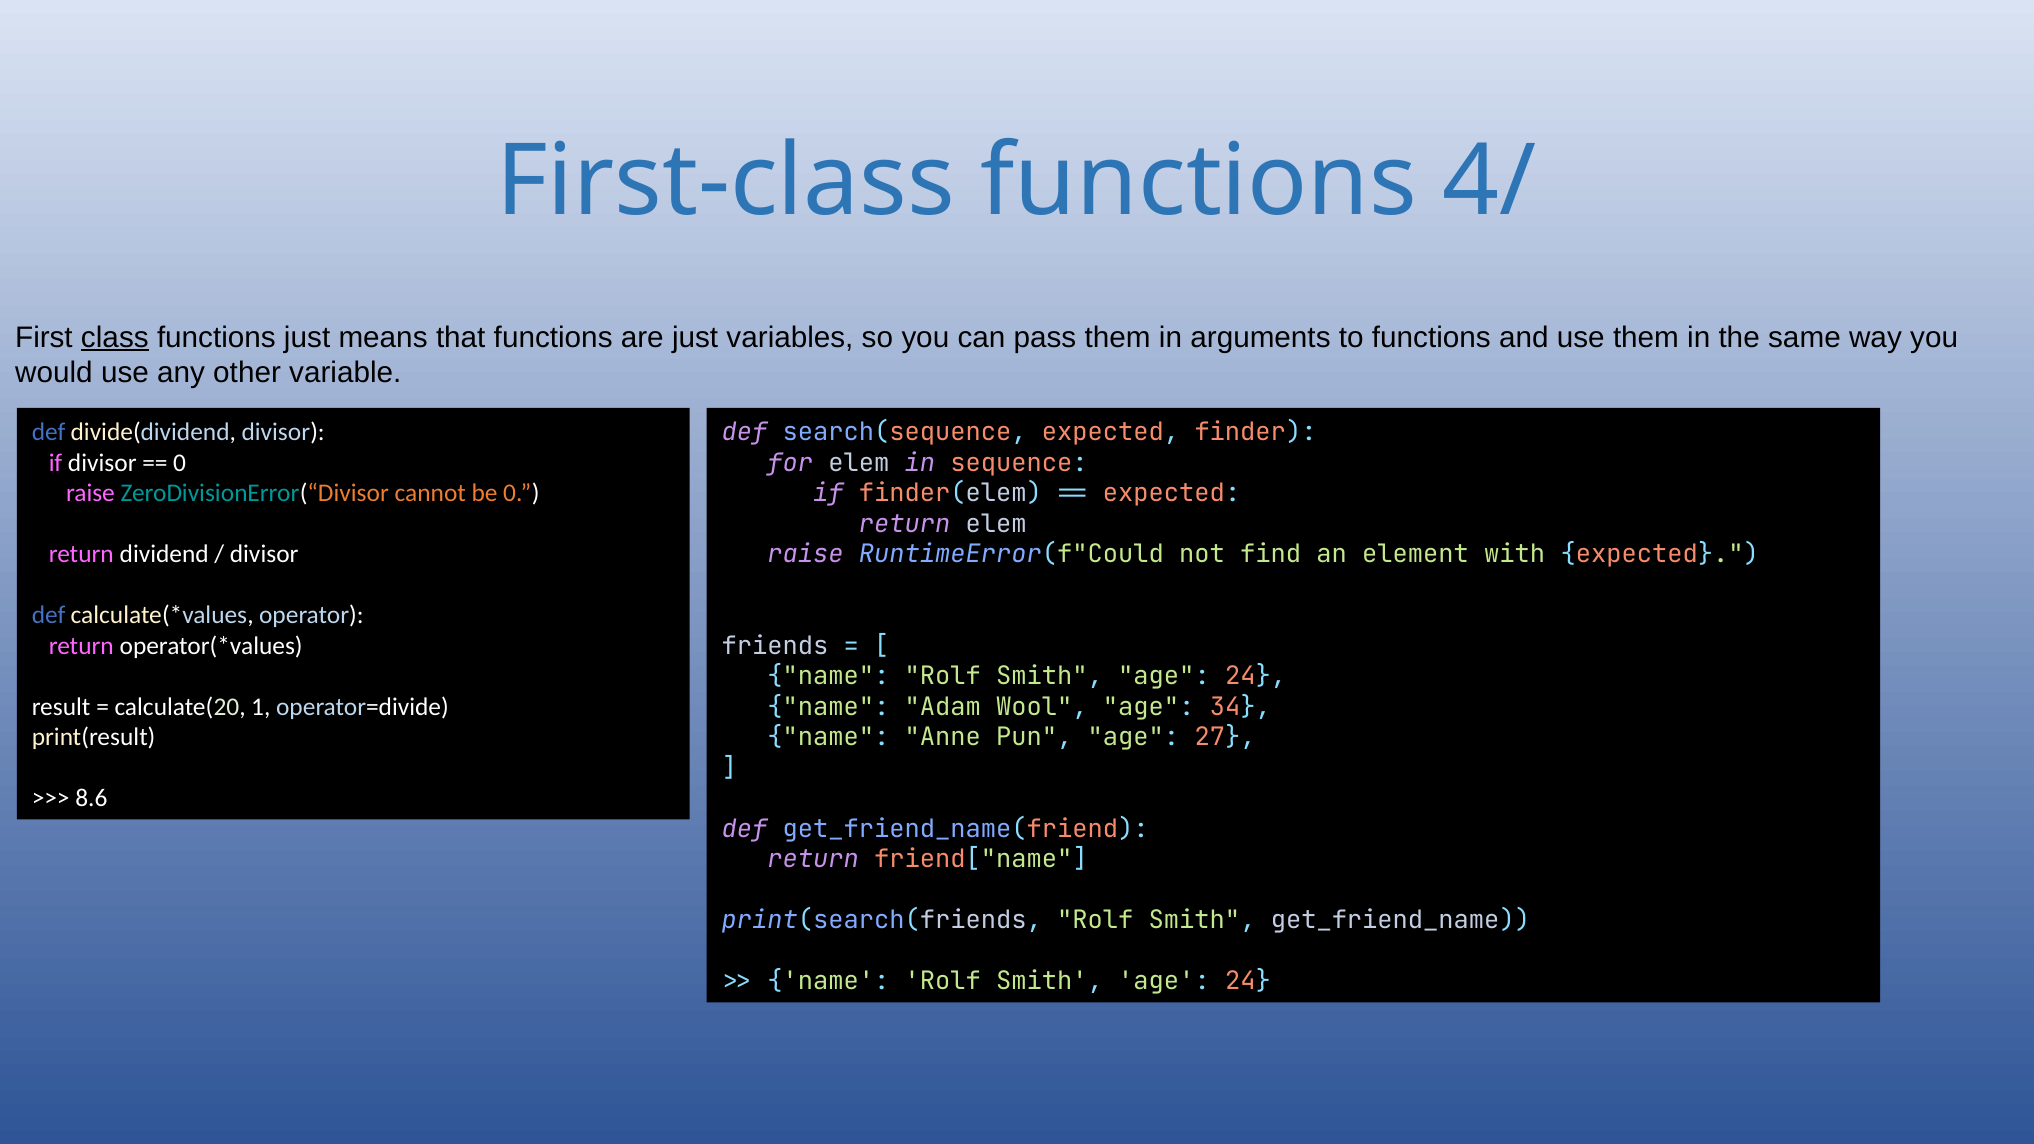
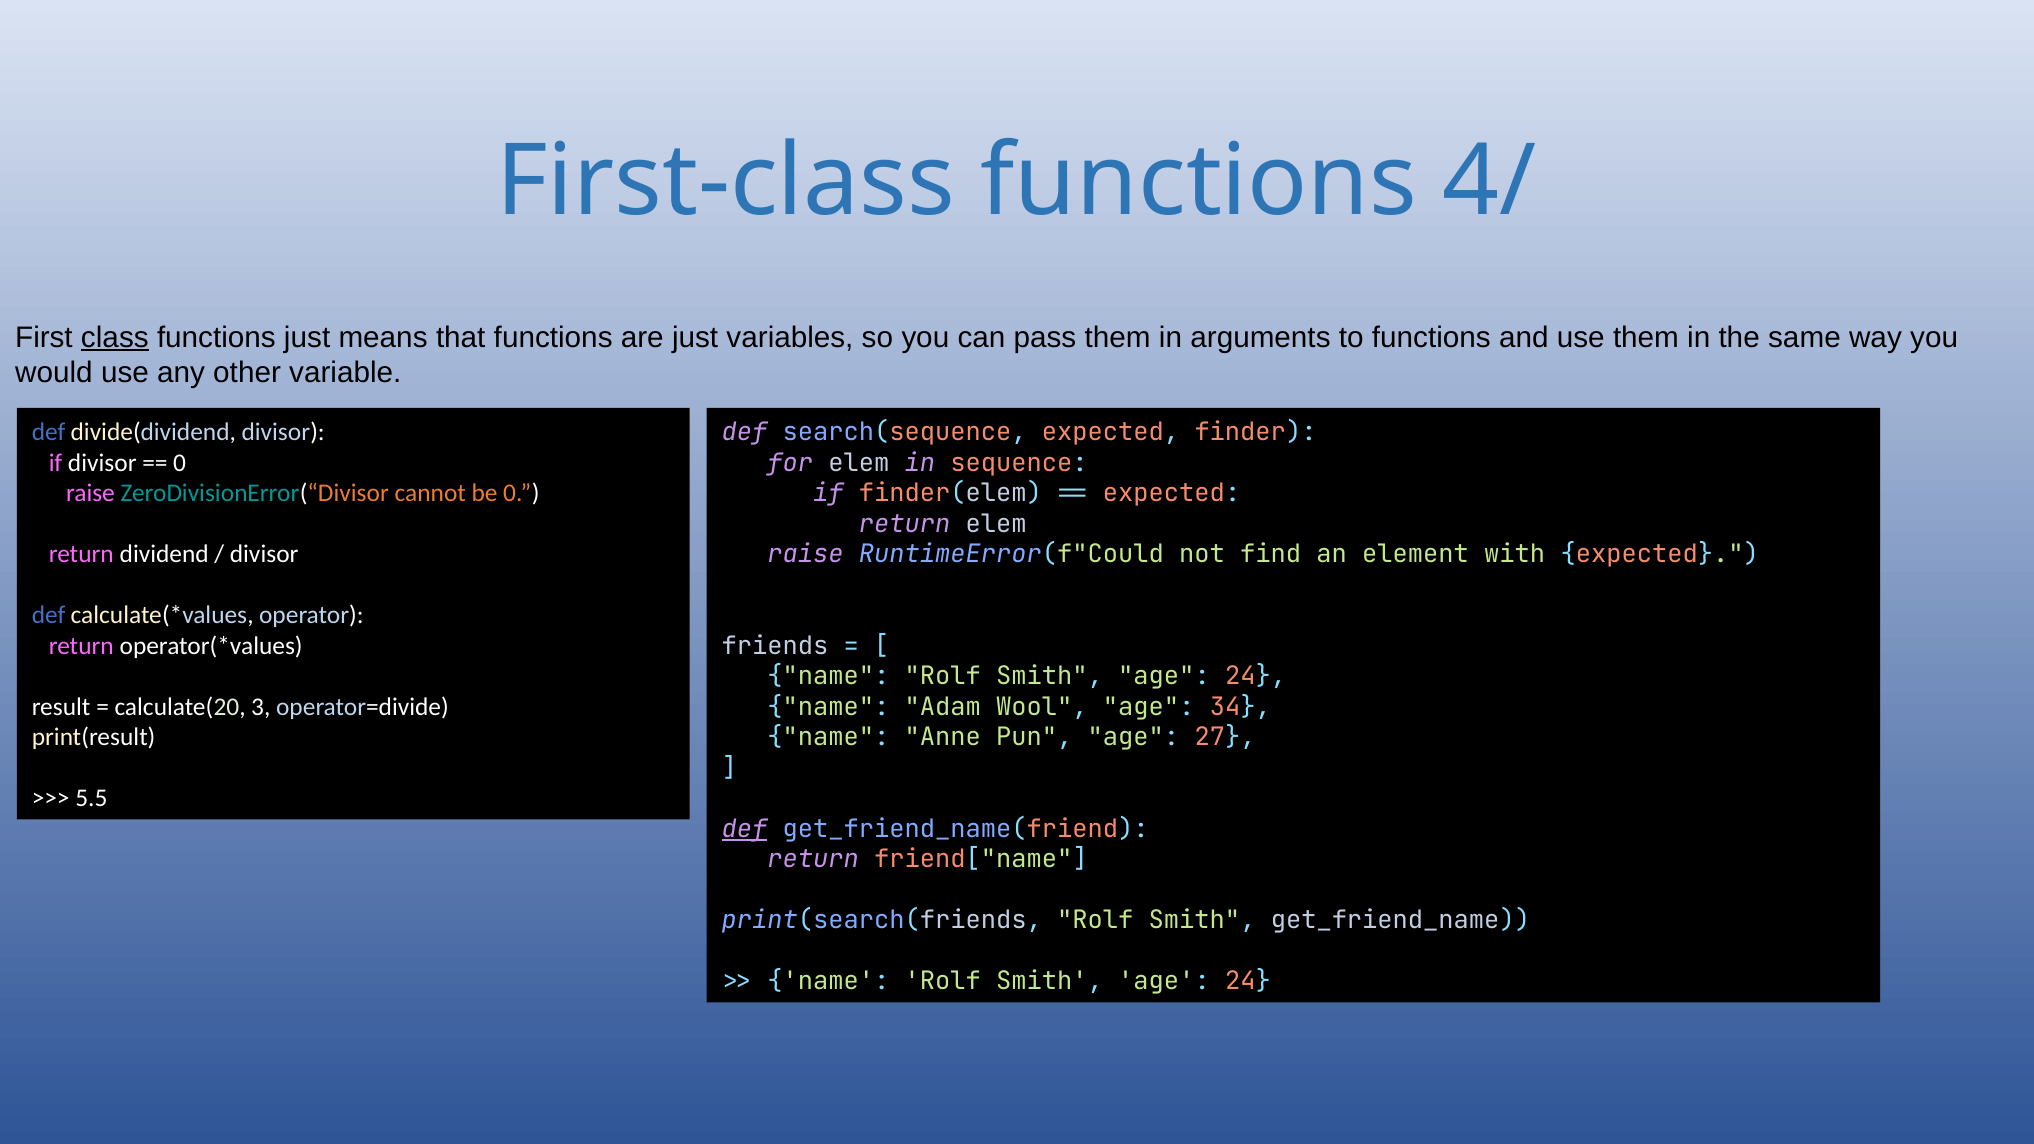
1: 1 -> 3 (261, 707)
8.6: 8.6 -> 5.5 (91, 799)
def underline: none -> present (744, 829)
